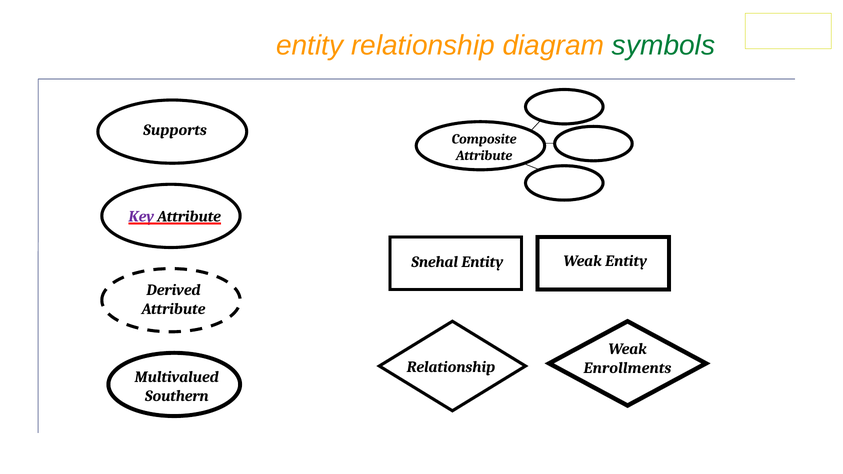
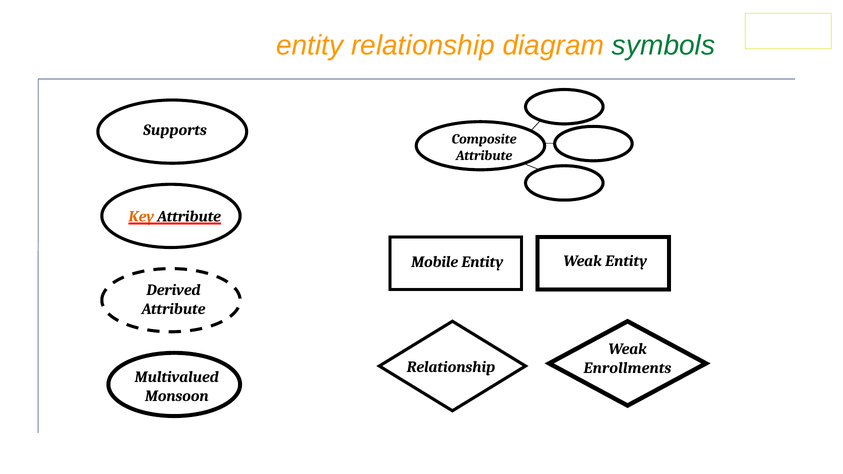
Key colour: purple -> orange (141, 217)
Snehal: Snehal -> Mobile (435, 262)
Southern: Southern -> Monsoon (177, 396)
